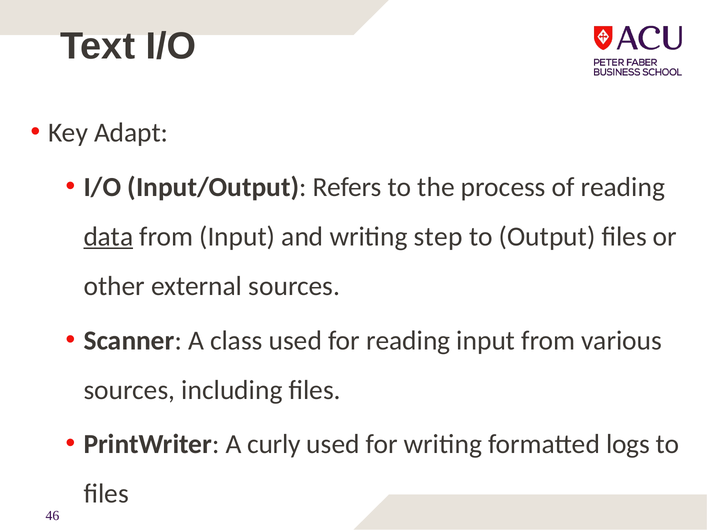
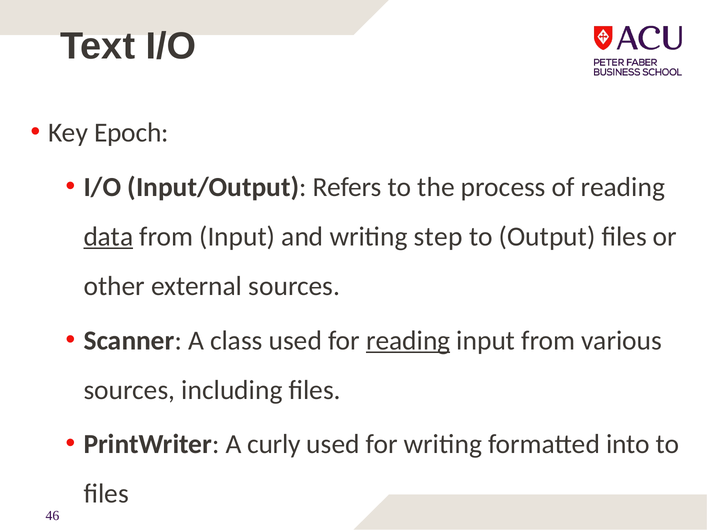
Adapt: Adapt -> Epoch (131, 133)
reading underline: none -> present (408, 341)
logs: logs -> into (628, 445)
